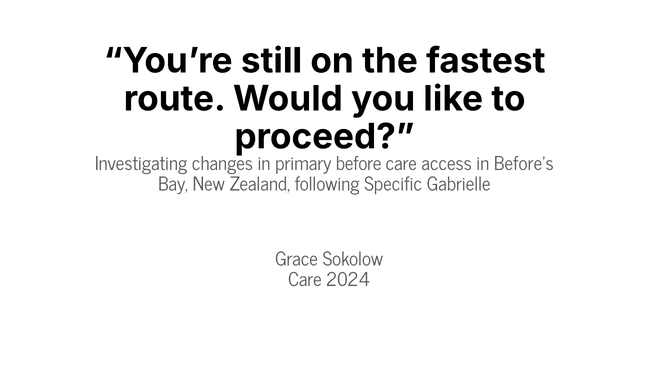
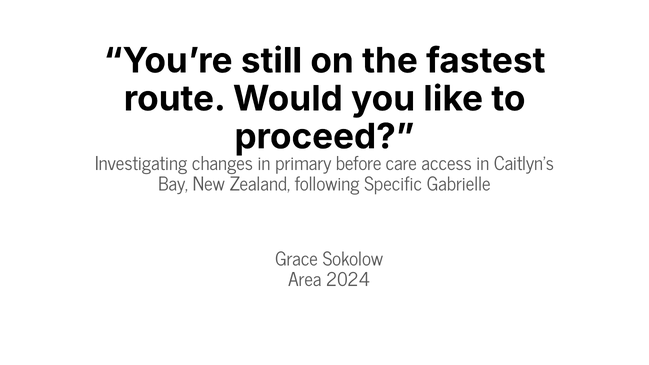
Before’s: Before’s -> Caitlyn’s (524, 164)
Care: Care -> Area (305, 280)
